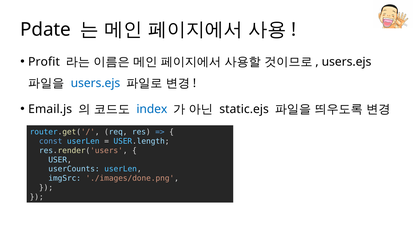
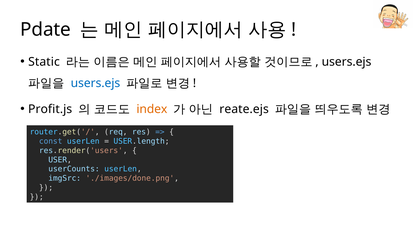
Profit: Profit -> Static (44, 62)
Email.js: Email.js -> Profit.js (50, 109)
index colour: blue -> orange (152, 109)
static.ejs: static.ejs -> reate.ejs (244, 109)
